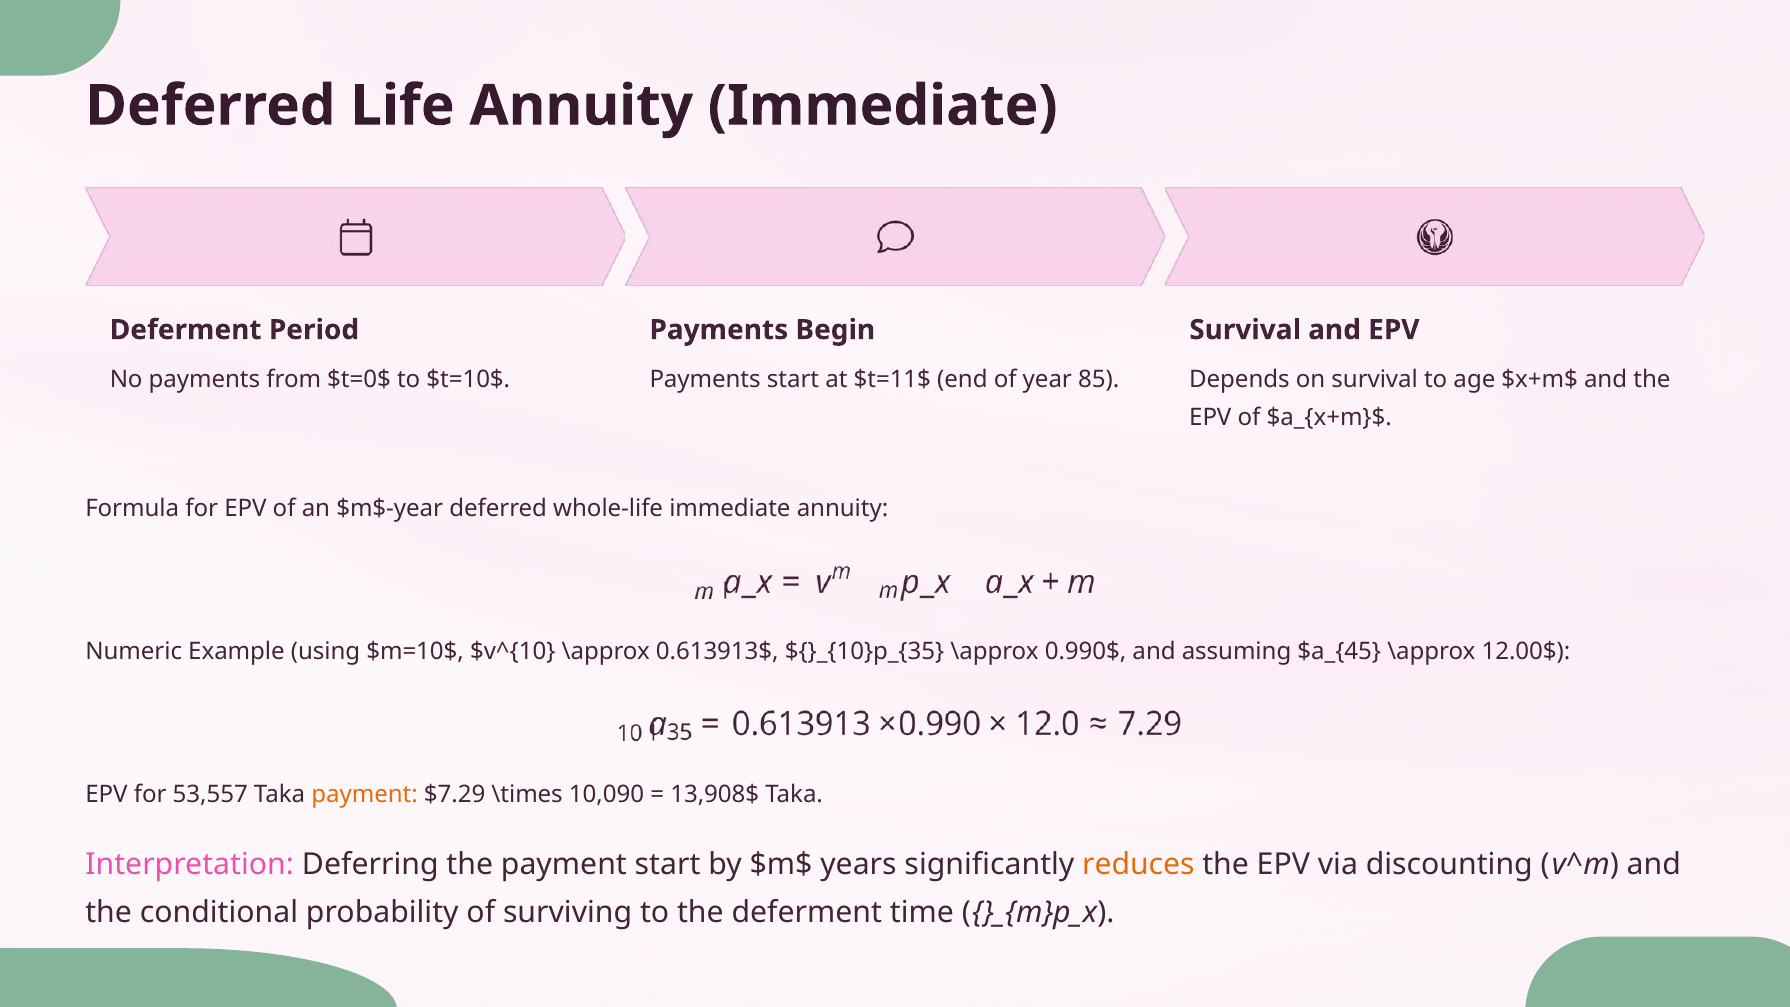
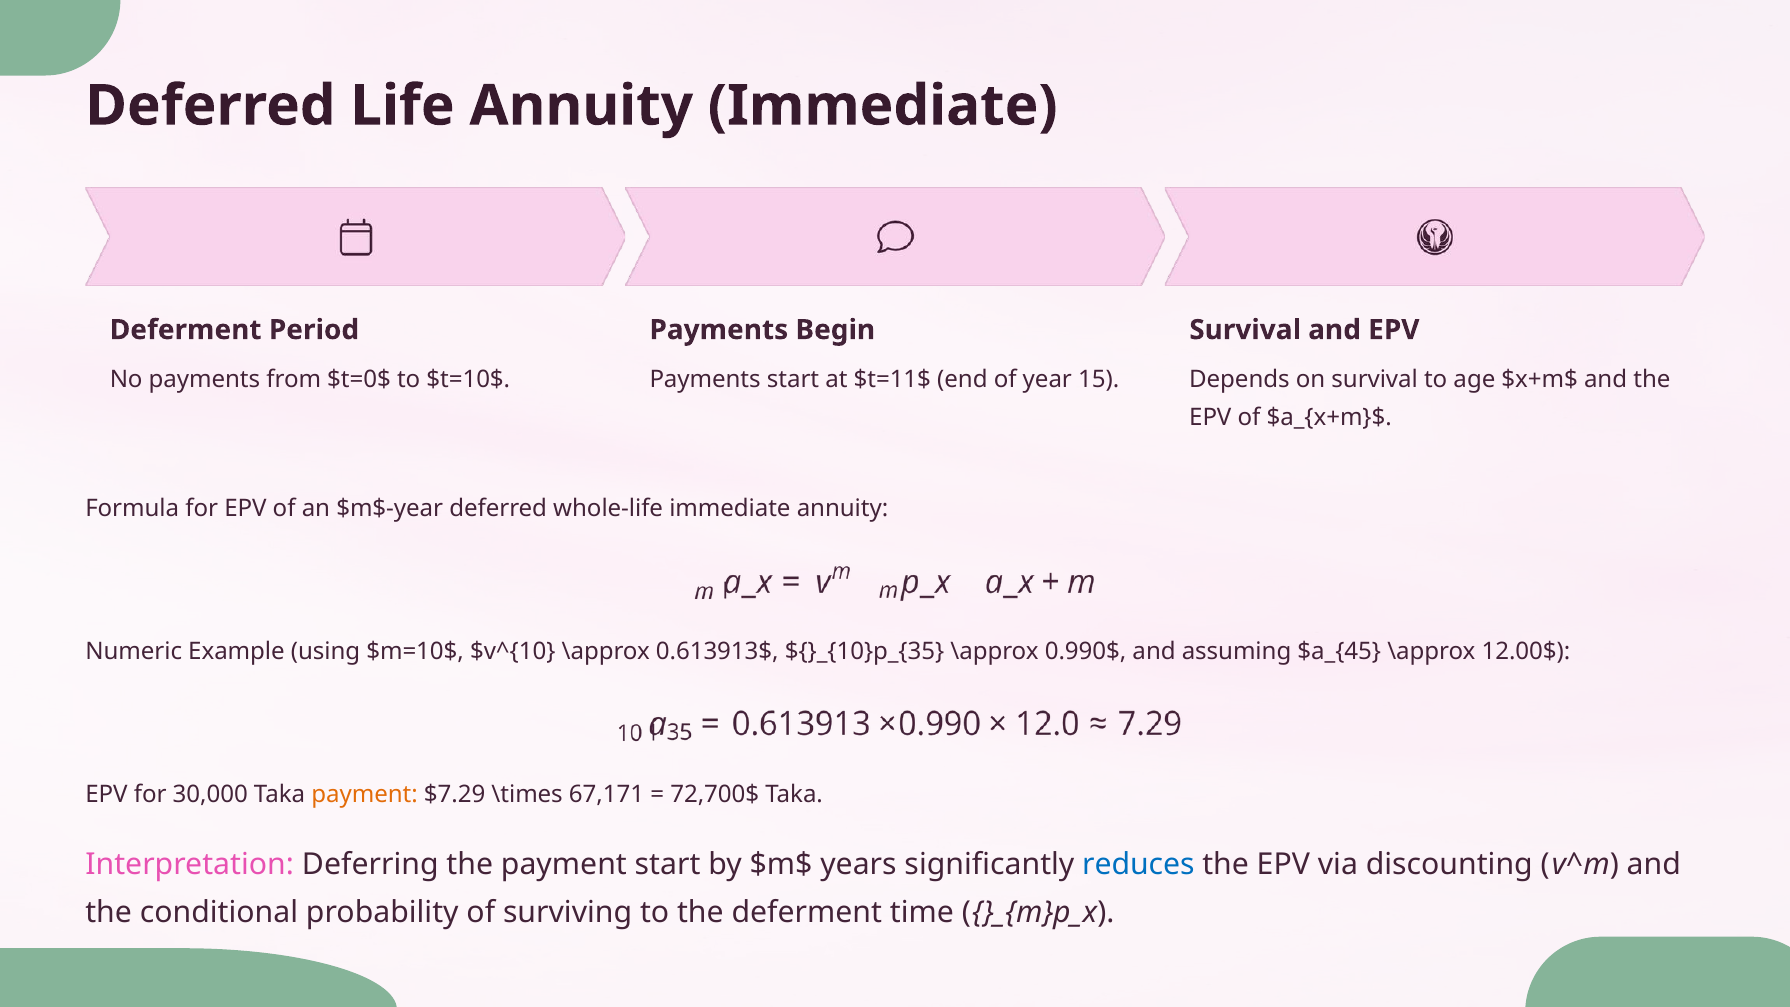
85: 85 -> 15 (1099, 379)
53,557: 53,557 -> 30,000 (210, 794)
10,090: 10,090 -> 67,171 (607, 794)
13,908$: 13,908$ -> 72,700$ (715, 794)
reduces colour: orange -> blue (1138, 865)
